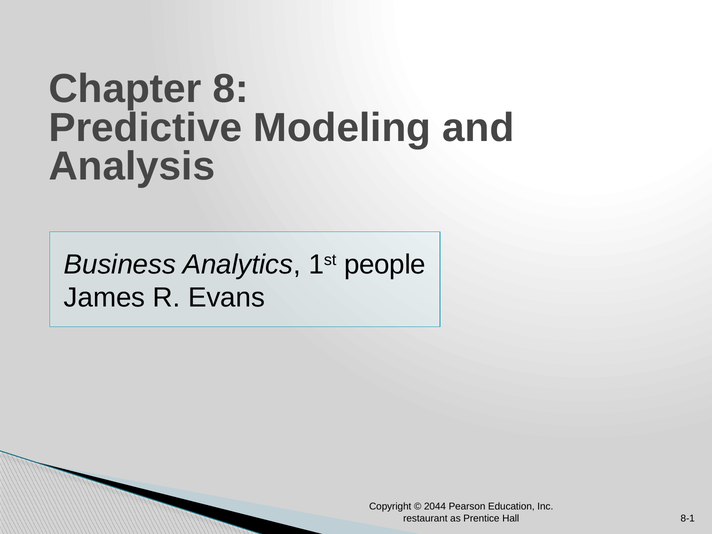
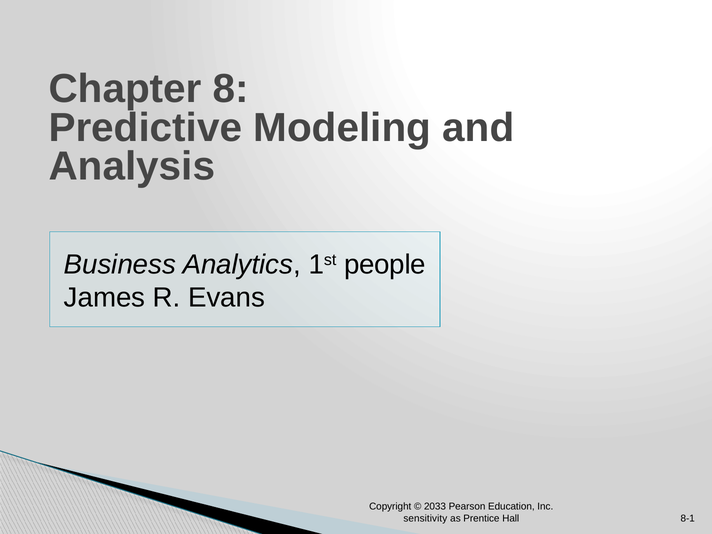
2044: 2044 -> 2033 (435, 507)
restaurant: restaurant -> sensitivity (425, 519)
